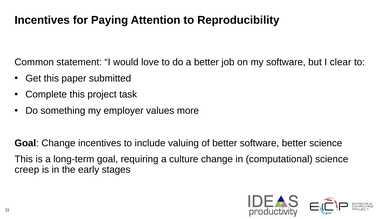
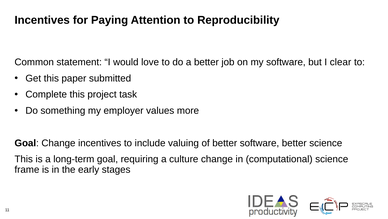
creep: creep -> frame (27, 169)
